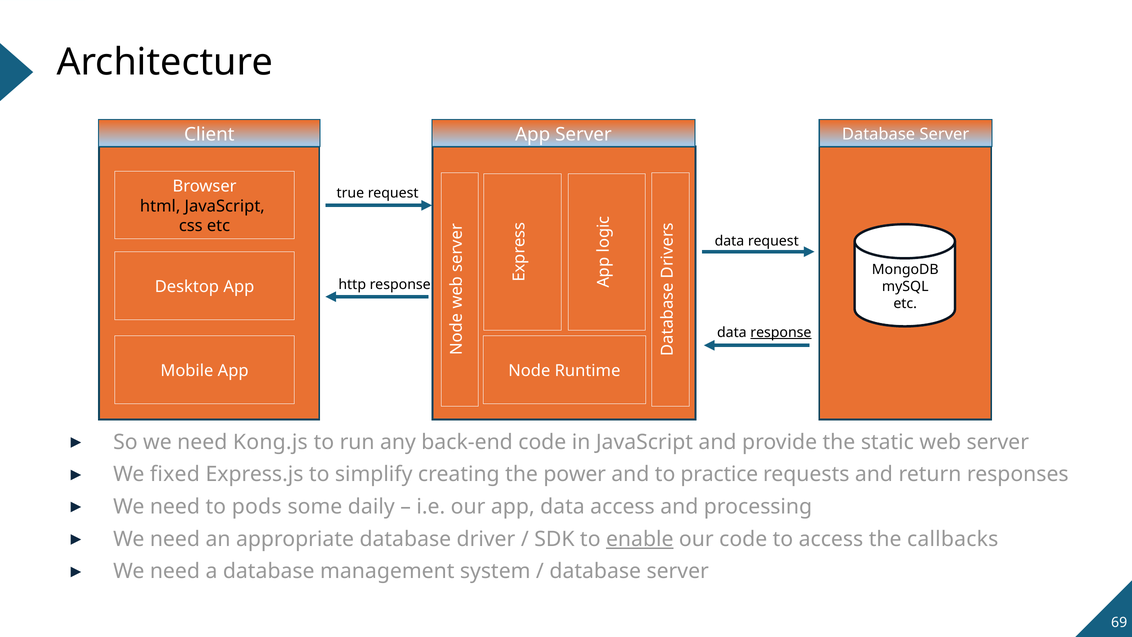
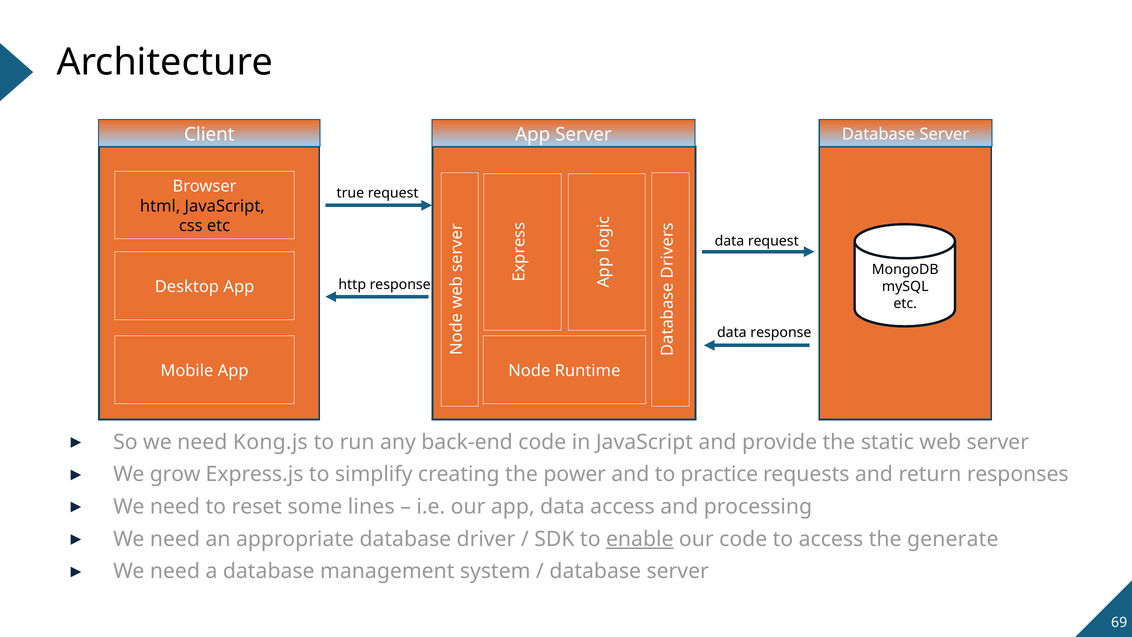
response underline: present -> none (781, 332)
fixed: fixed -> grow (175, 474)
pods: pods -> reset (257, 507)
daily: daily -> lines (371, 507)
callbacks: callbacks -> generate (953, 539)
